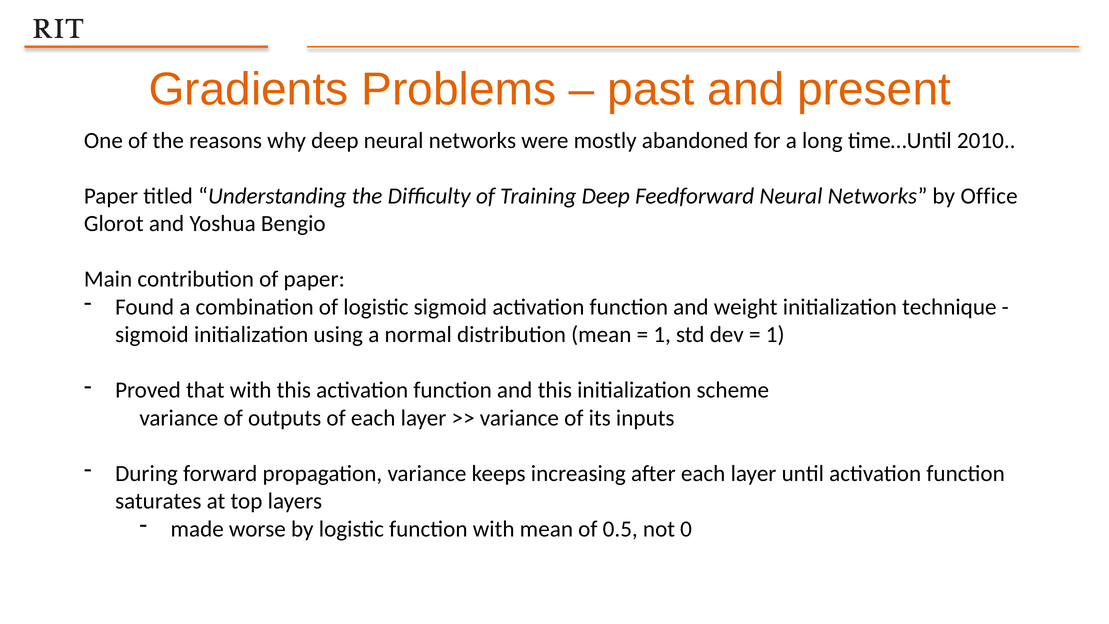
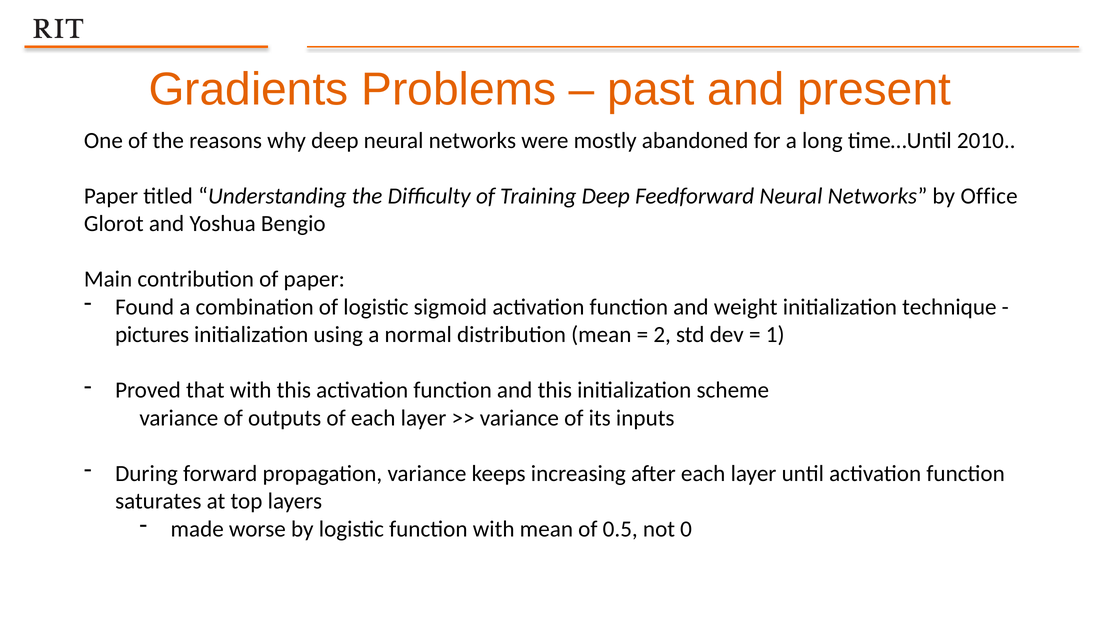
sigmoid: sigmoid -> pictures (152, 335)
1: 1 -> 2 (662, 335)
